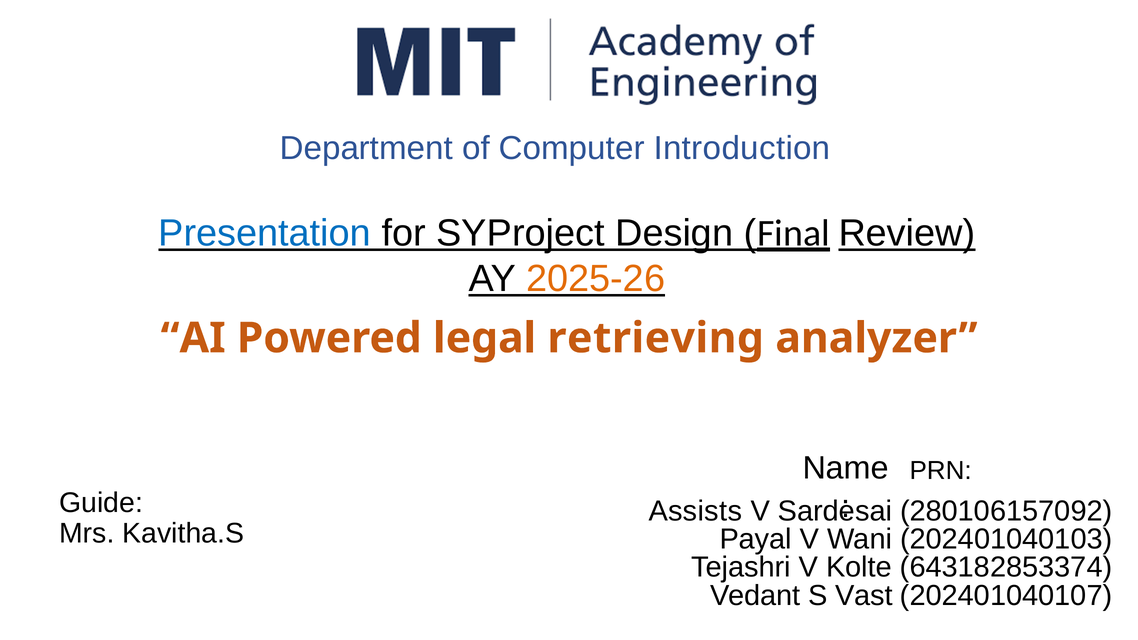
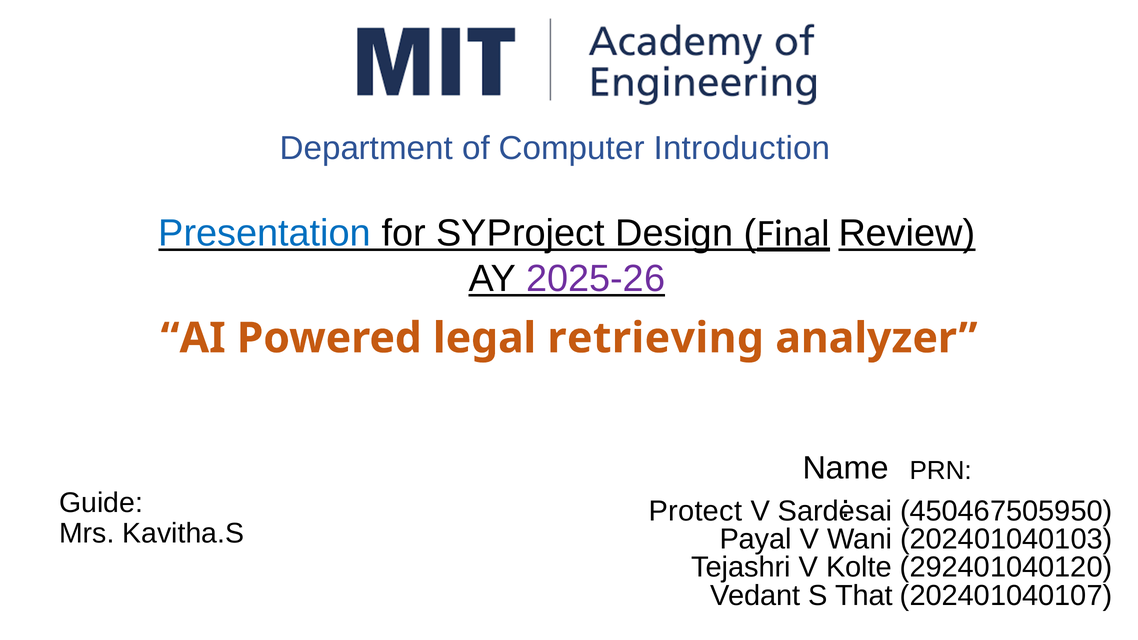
2025-26 colour: orange -> purple (596, 279)
Assists: Assists -> Protect (695, 511)
280106157092: 280106157092 -> 450467505950 (1006, 511)
643182853374: 643182853374 -> 292401040120 (1006, 567)
Vast: Vast -> That (864, 596)
